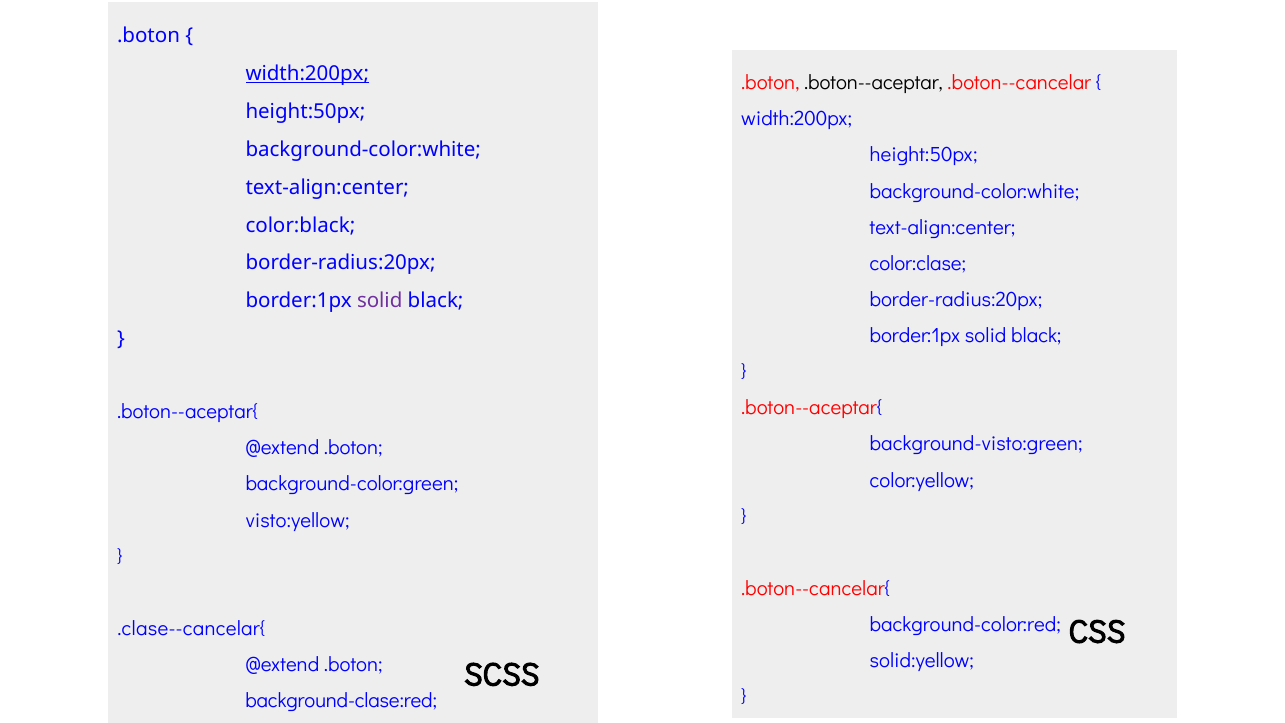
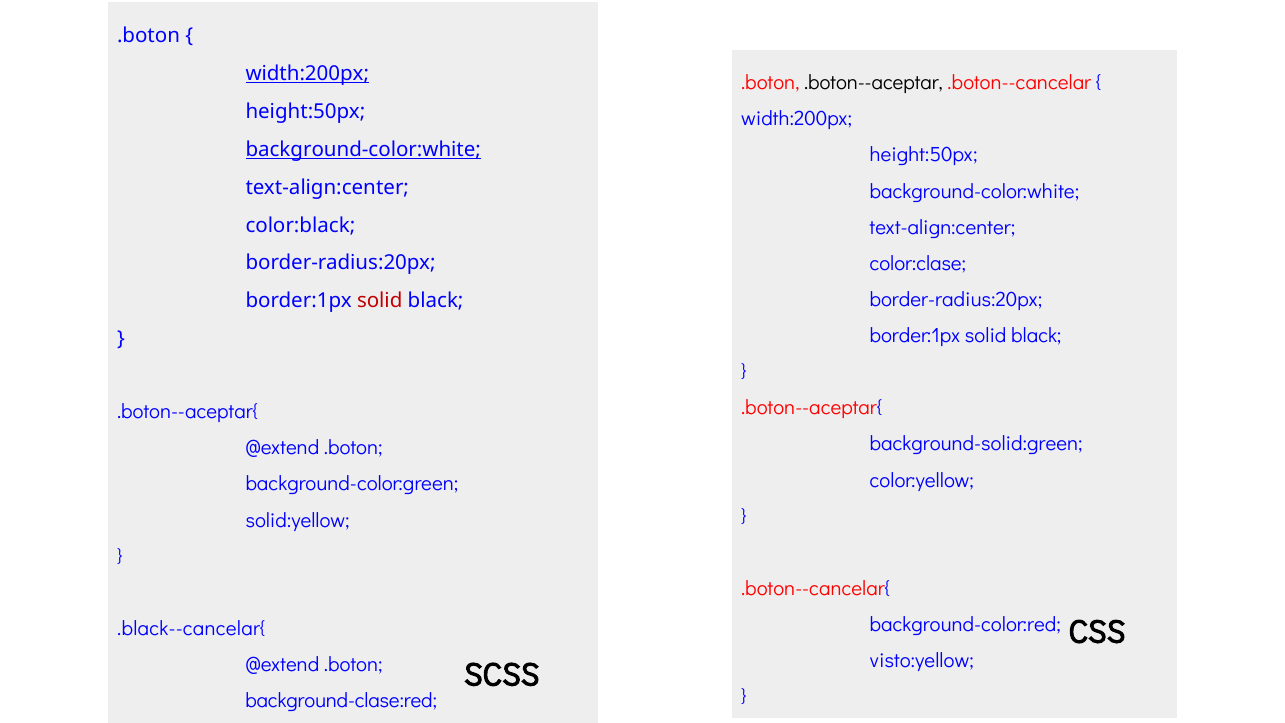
background-color:white underline: none -> present (363, 149)
solid colour: purple -> red (380, 301)
background-visto:green: background-visto:green -> background-solid:green (976, 444)
visto:yellow: visto:yellow -> solid:yellow (298, 520)
.clase--cancelar{: .clase--cancelar{ -> .black--cancelar{ (191, 628)
solid:yellow: solid:yellow -> visto:yellow (922, 661)
